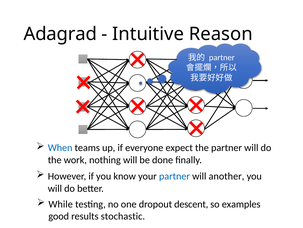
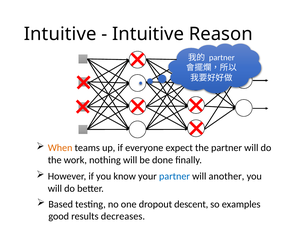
Adagrad: Adagrad -> Intuitive (60, 34)
When colour: blue -> orange (60, 147)
While: While -> Based (61, 204)
stochastic: stochastic -> decreases (123, 216)
